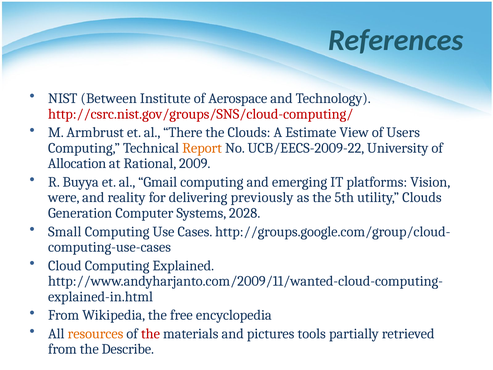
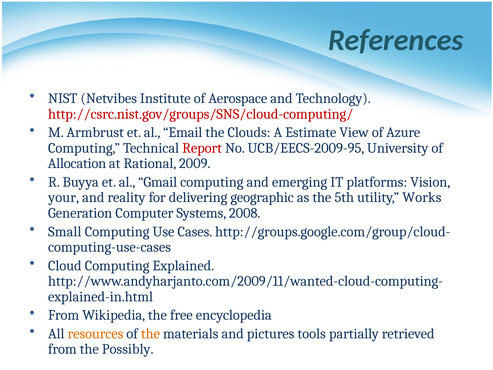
Between: Between -> Netvibes (109, 98)
There: There -> Email (183, 132)
Users: Users -> Azure (403, 132)
Report colour: orange -> red (202, 148)
UCB/EECS-2009-22: UCB/EECS-2009-22 -> UCB/EECS-2009-95 (306, 148)
were: were -> your (64, 197)
previously: previously -> geographic (262, 197)
utility Clouds: Clouds -> Works (422, 197)
2028: 2028 -> 2008 (245, 213)
the colour: red -> orange (150, 333)
Describe: Describe -> Possibly (128, 349)
